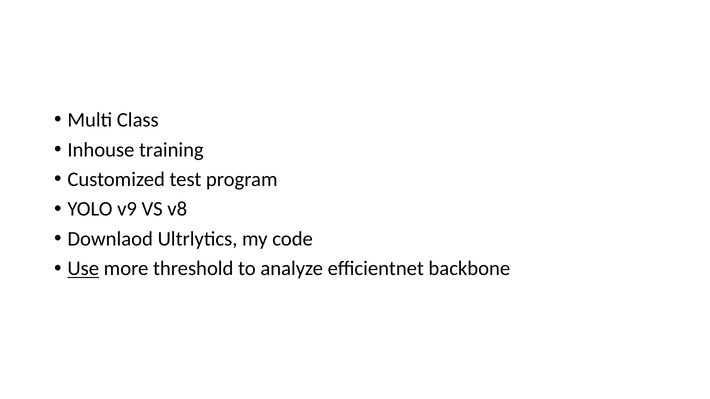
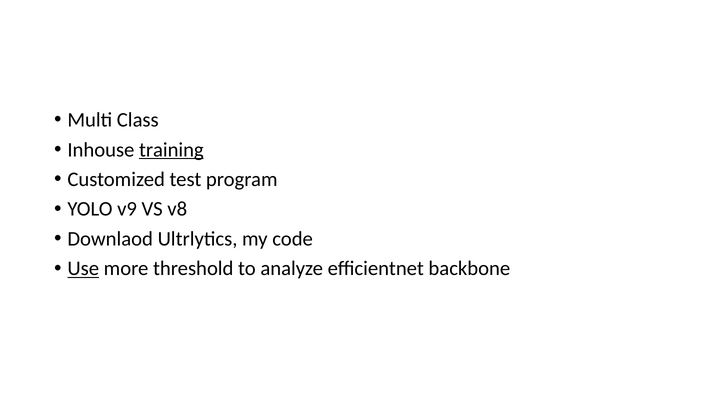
training underline: none -> present (171, 150)
